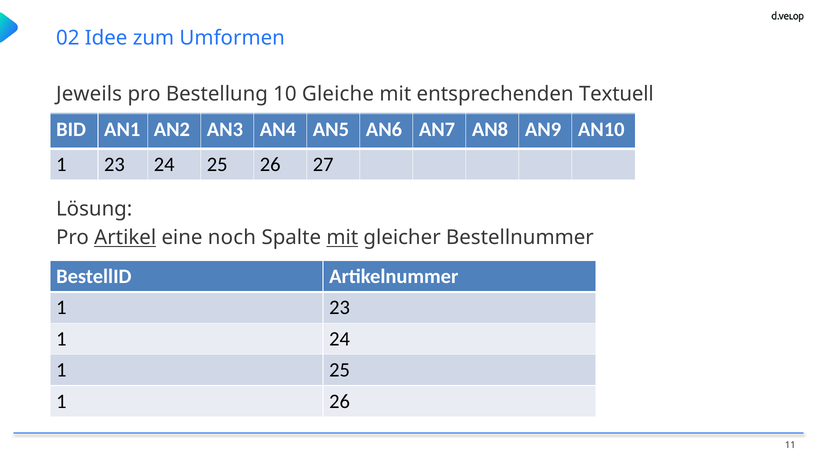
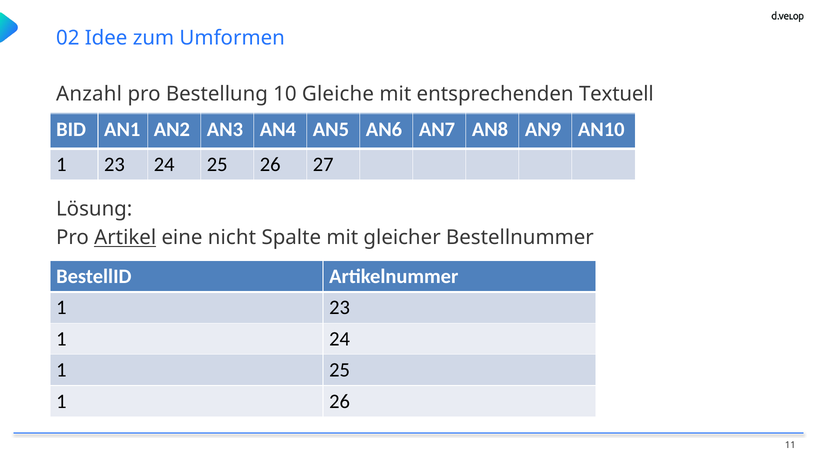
Jeweils: Jeweils -> Anzahl (89, 94)
noch: noch -> nicht (232, 237)
mit underline: present -> none (342, 237)
